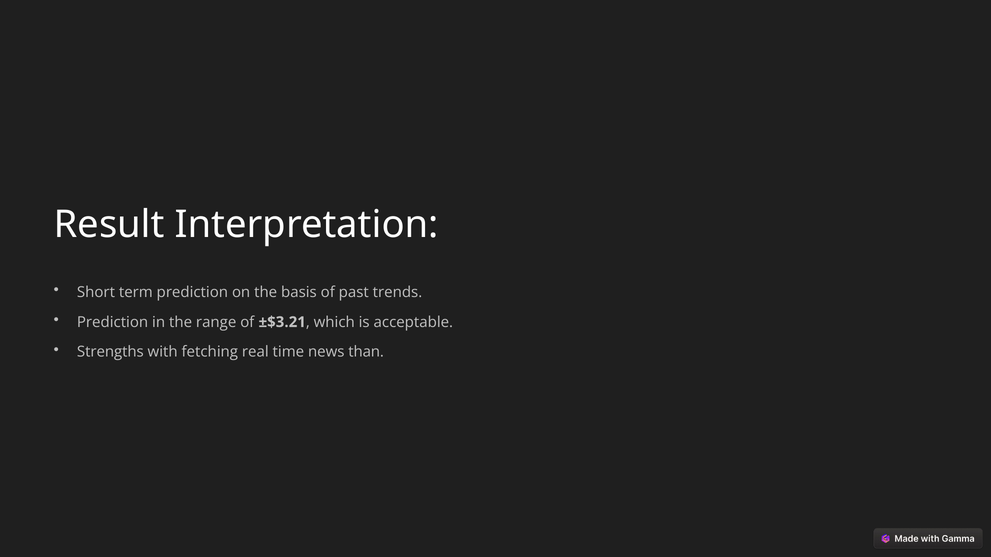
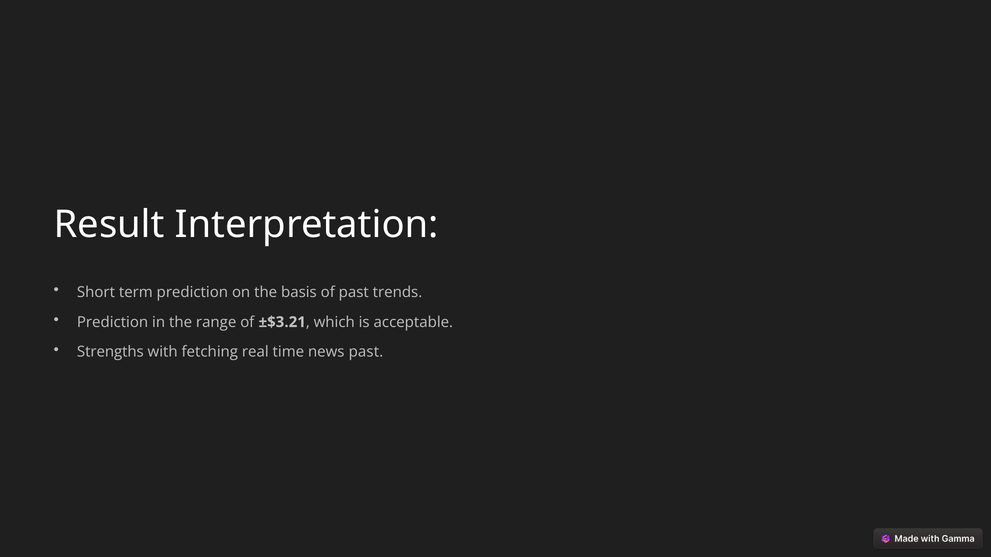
news than: than -> past (366, 352)
